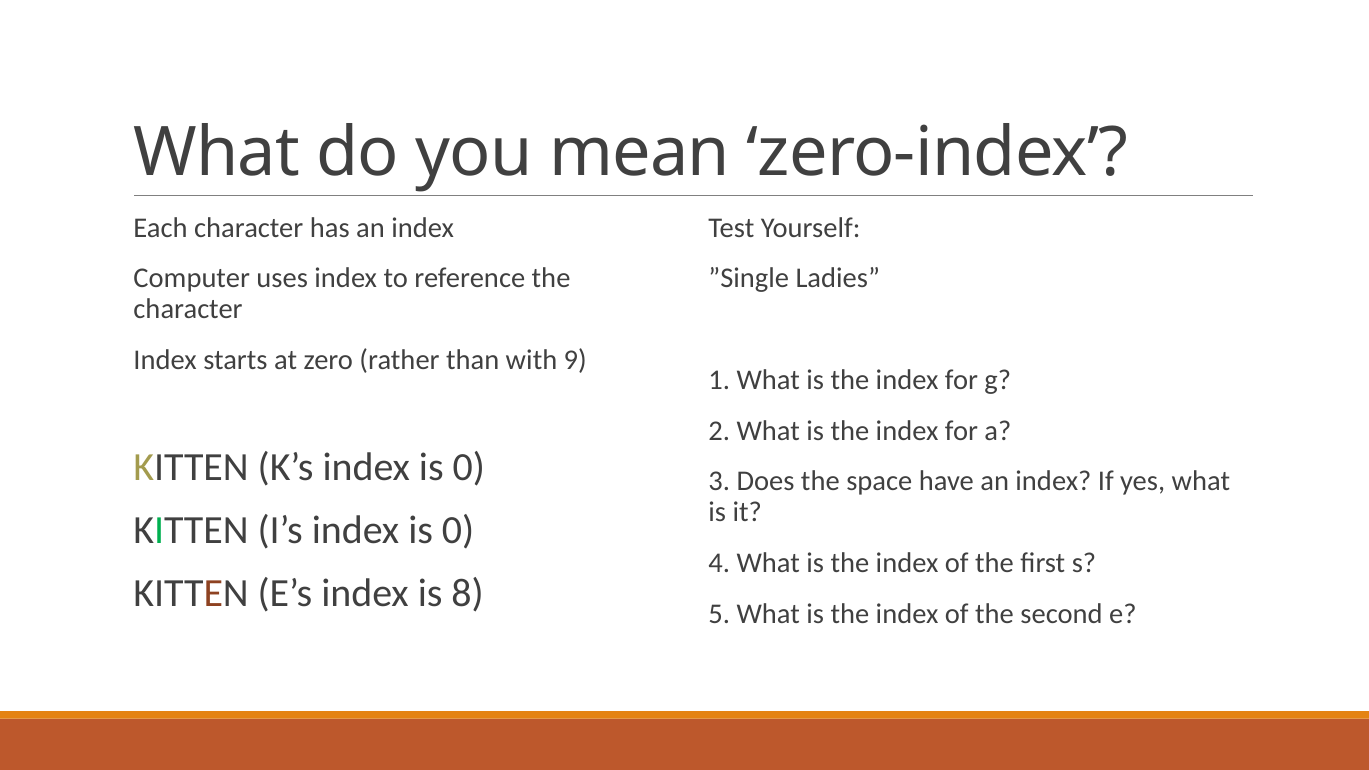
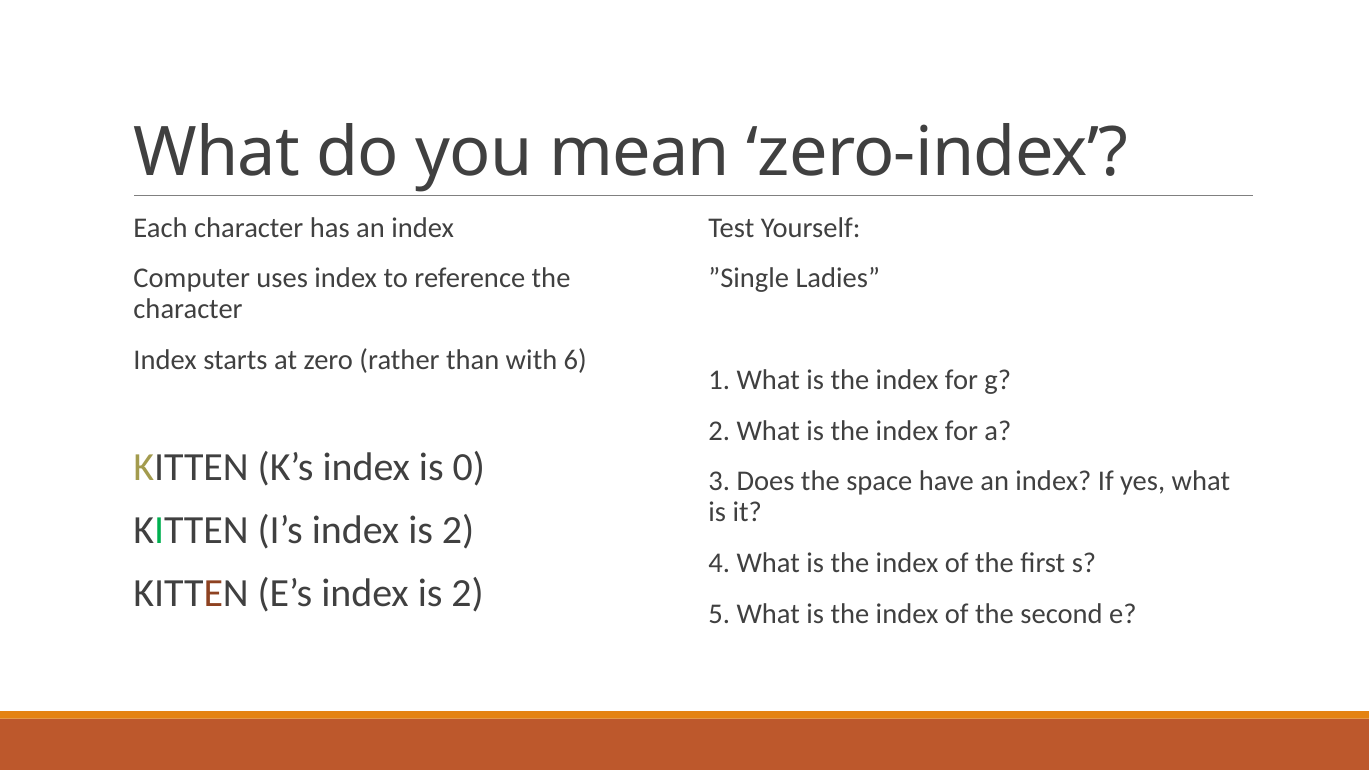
9: 9 -> 6 (575, 360)
I’s index is 0: 0 -> 2 (458, 531)
E’s index is 8: 8 -> 2 (468, 594)
